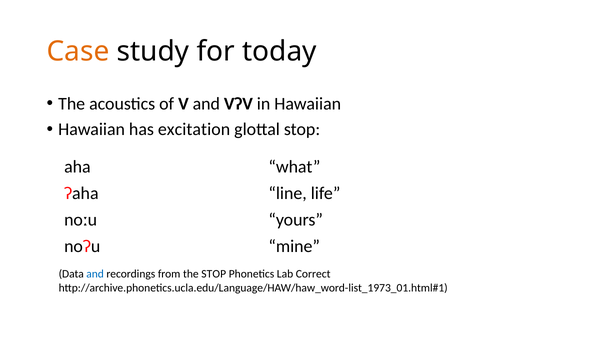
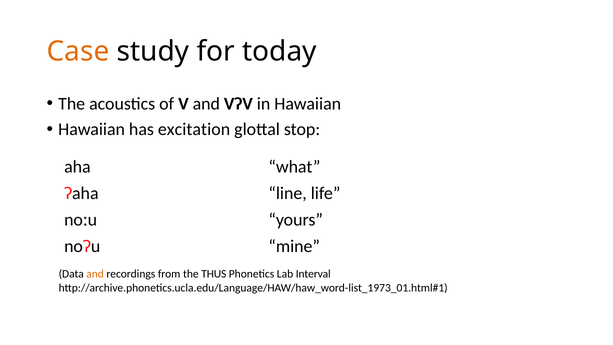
and colour: blue -> orange (95, 274)
the STOP: STOP -> THUS (214, 274)
Correct: Correct -> Interval (313, 274)
